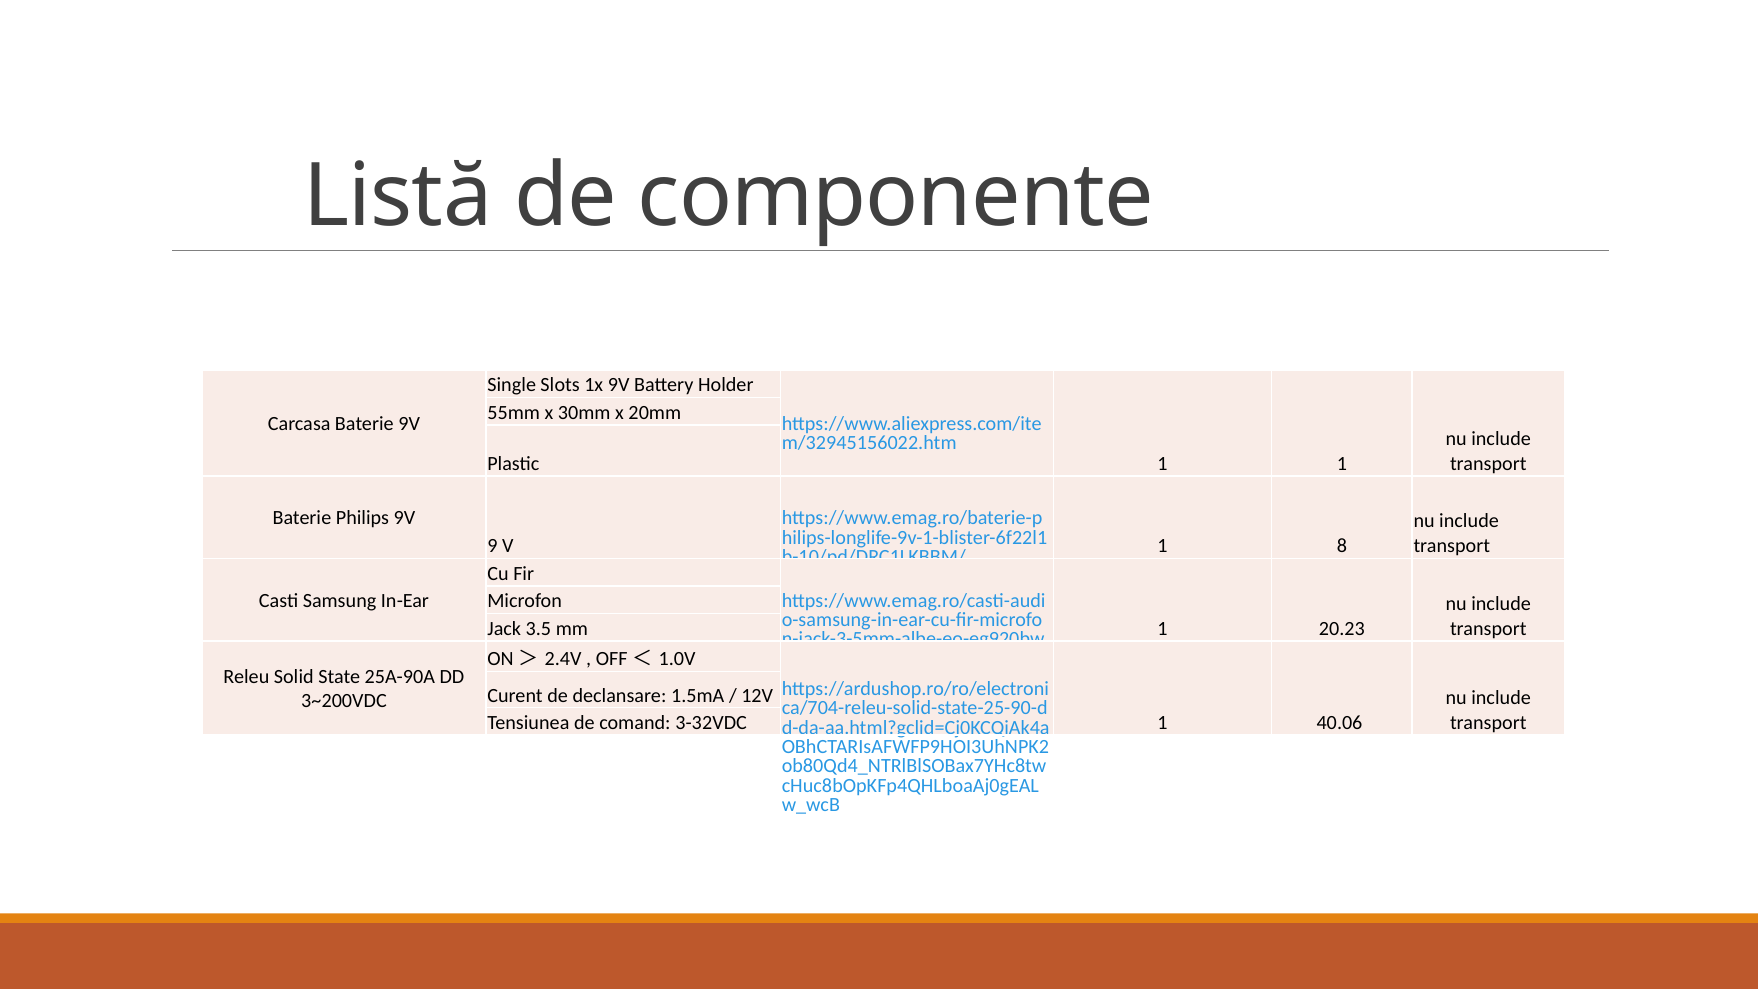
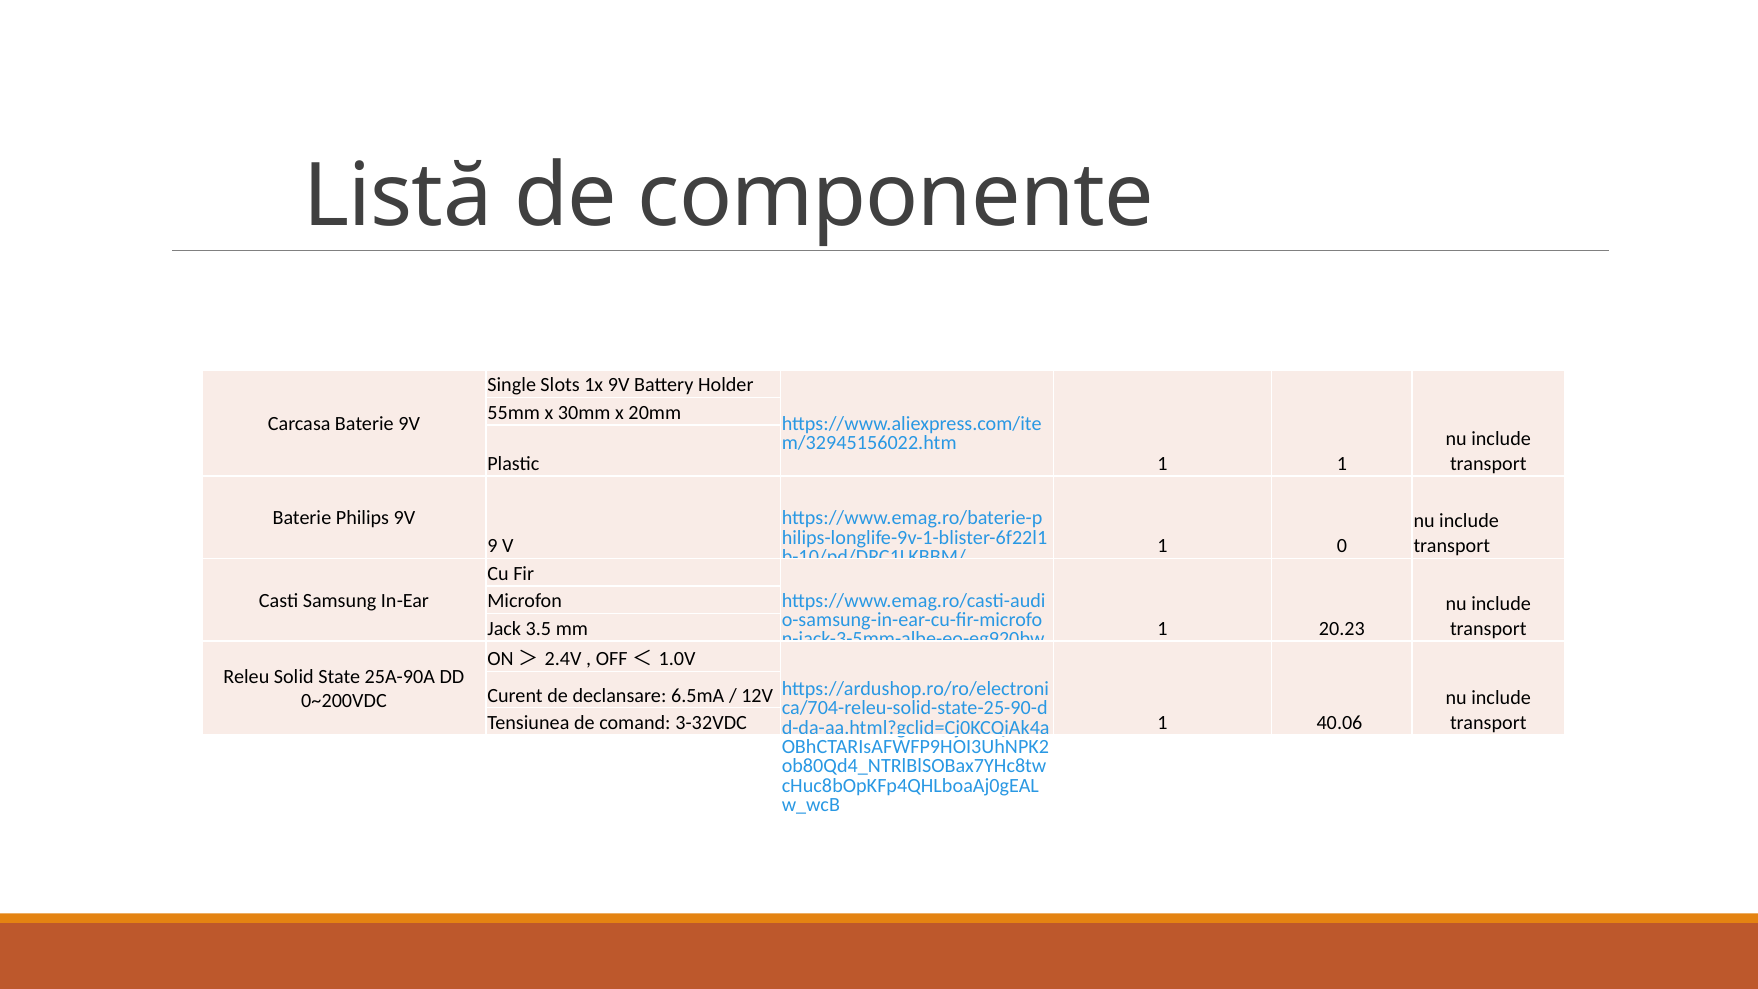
8: 8 -> 0 (1342, 546)
1.5mA: 1.5mA -> 6.5mA (698, 695)
3~200VDC: 3~200VDC -> 0~200VDC (344, 701)
